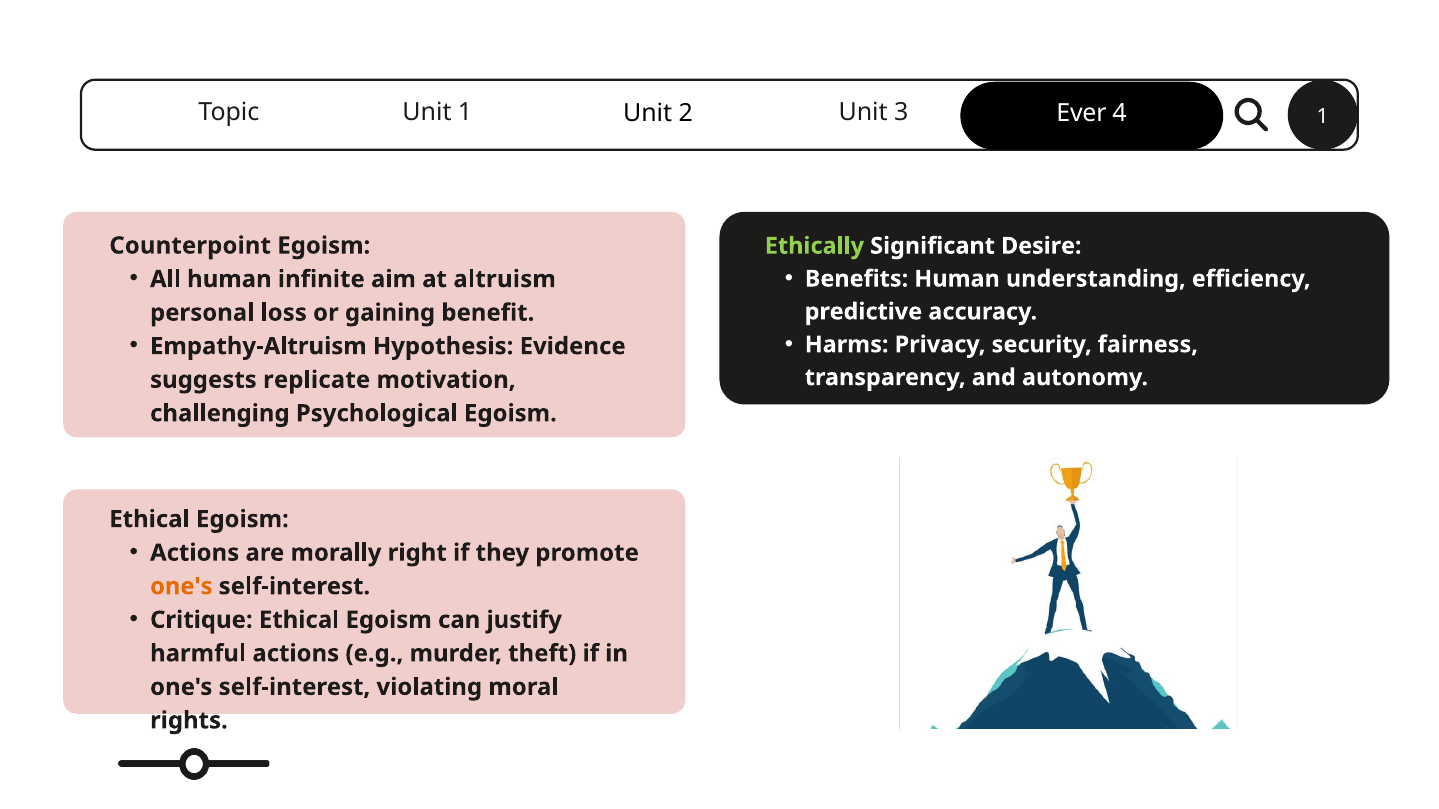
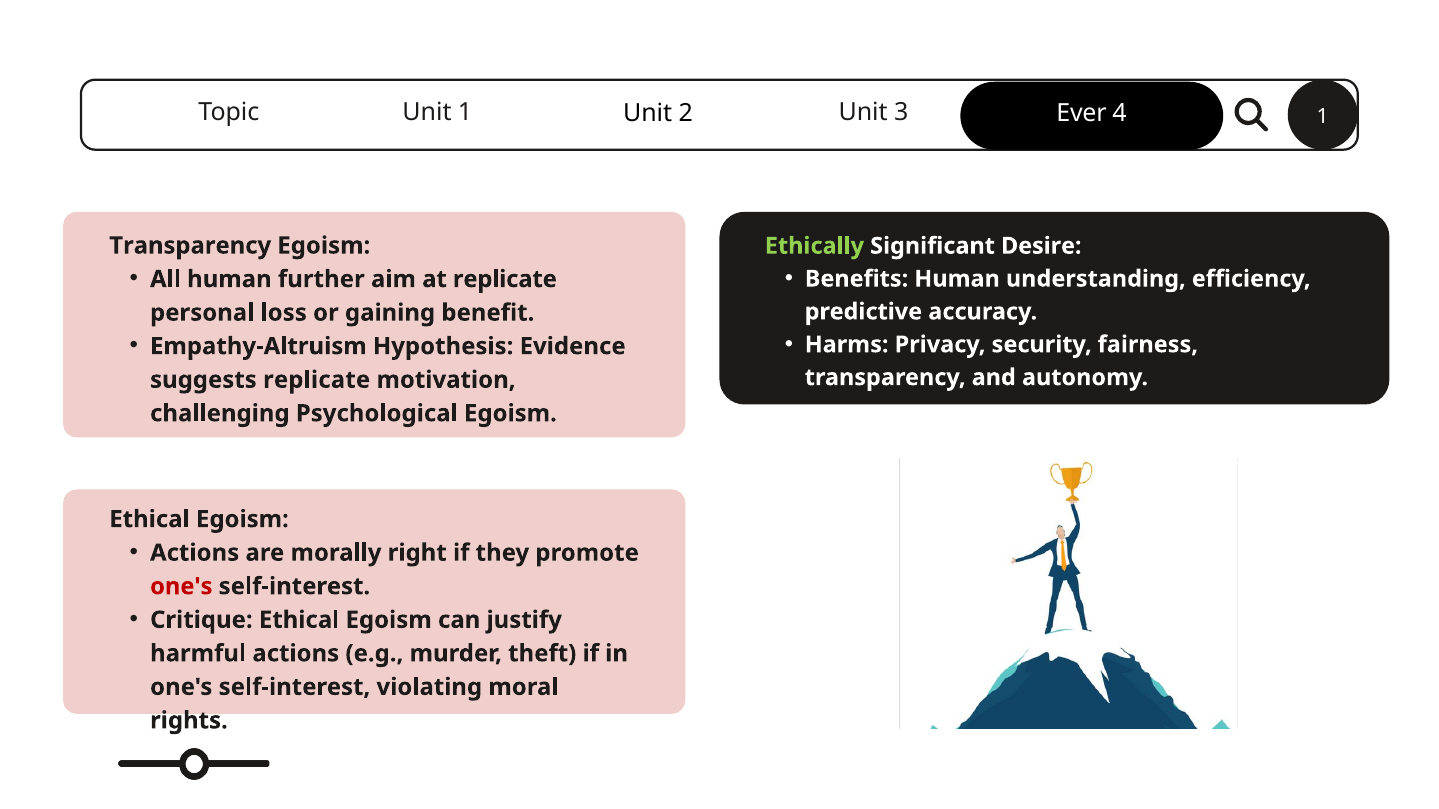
Counterpoint: Counterpoint -> Transparency (190, 246)
infinite: infinite -> further (321, 279)
at altruism: altruism -> replicate (505, 279)
one's colour: orange -> red (181, 587)
